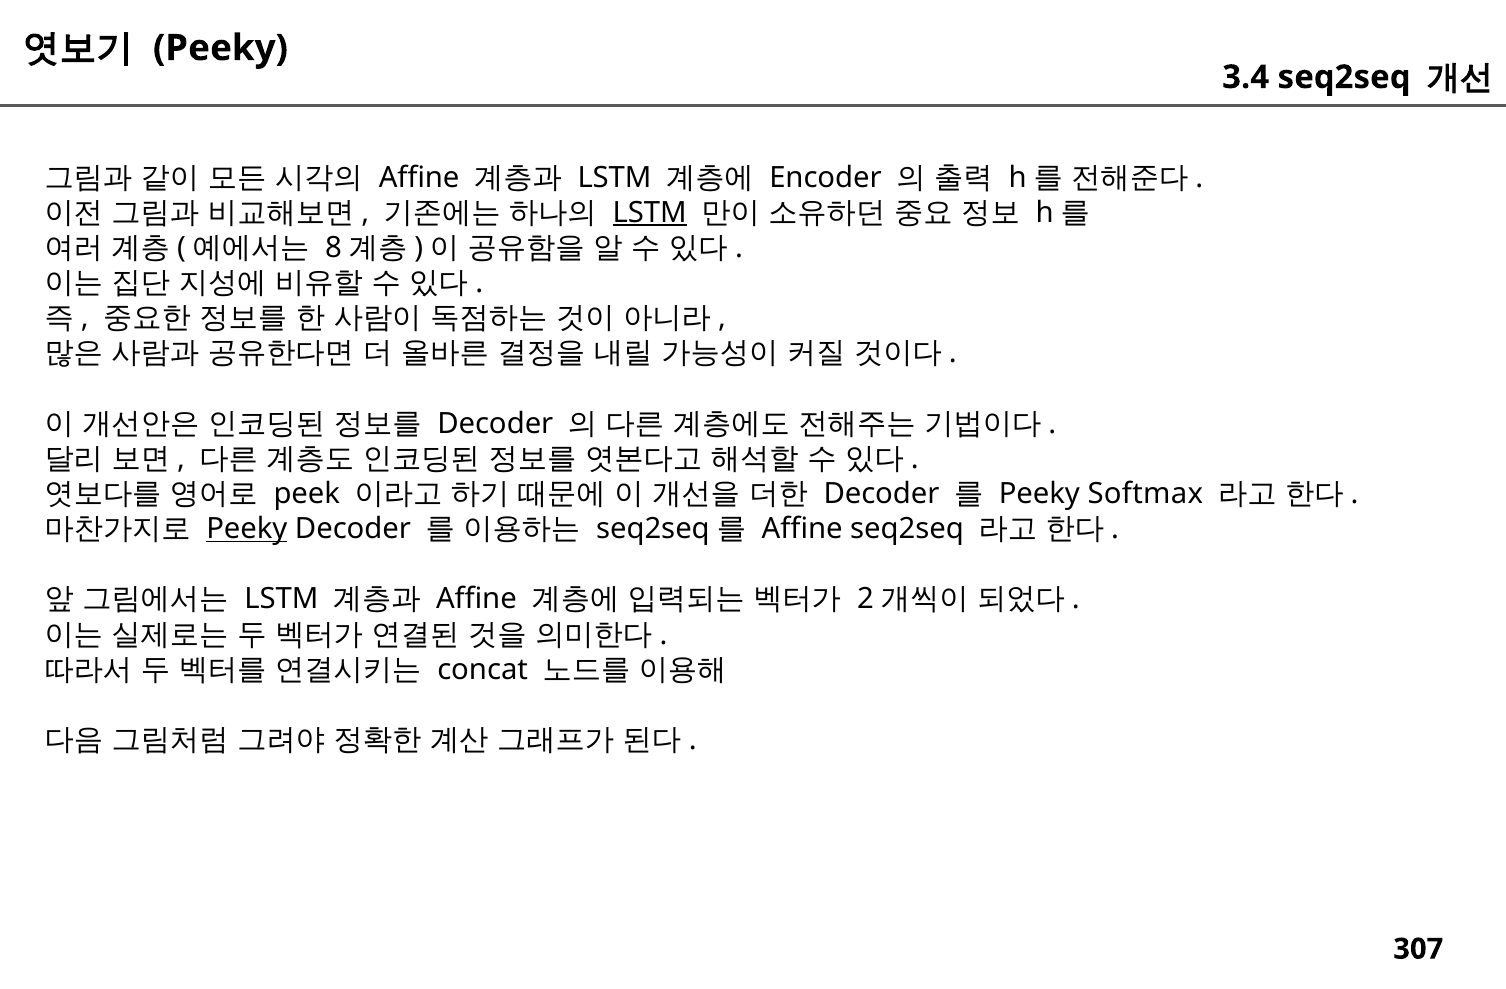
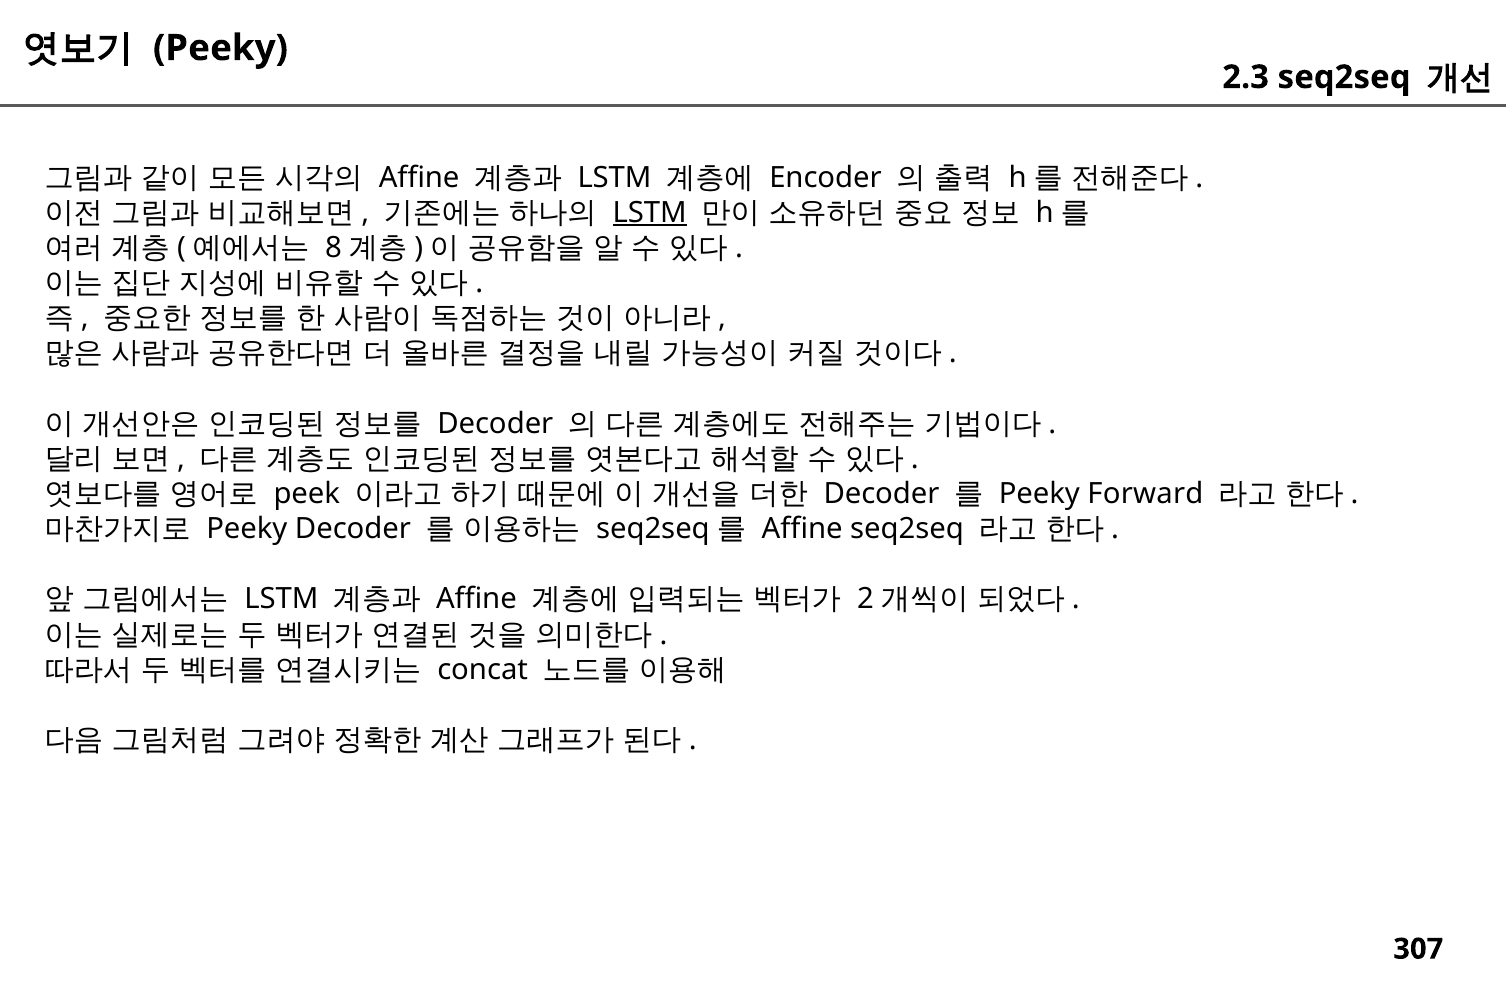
3.4: 3.4 -> 2.3 (1246, 77)
Softmax: Softmax -> Forward (1145, 494)
Peeky underline: present -> none (247, 529)
